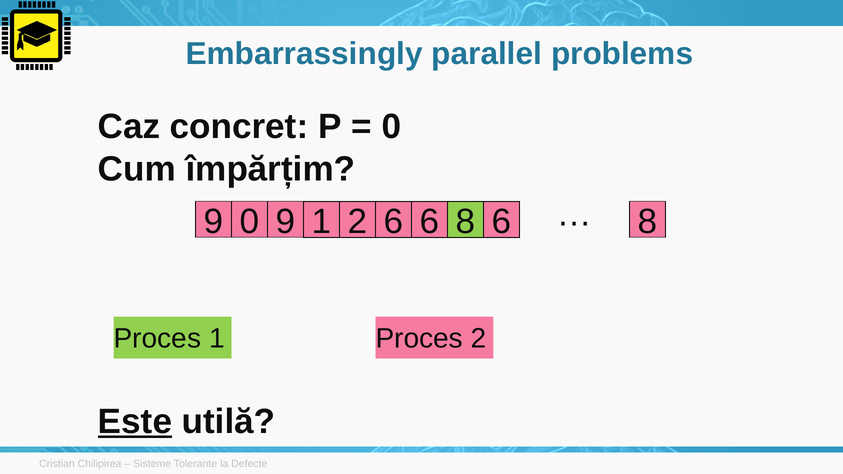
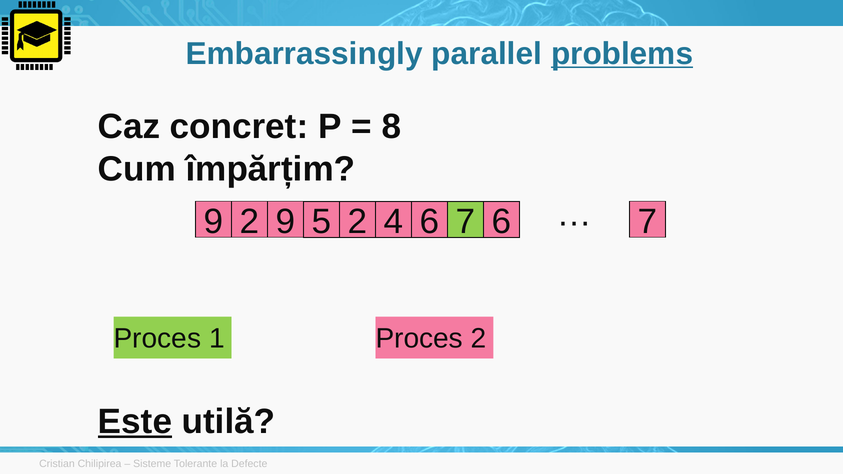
problems underline: none -> present (622, 54)
0: 0 -> 8 (391, 127)
9 0: 0 -> 2 (250, 222)
9 1: 1 -> 5 (322, 222)
2 6: 6 -> 4 (394, 222)
8: 8 -> 7 (466, 222)
8: 8 -> 7 (647, 222)
